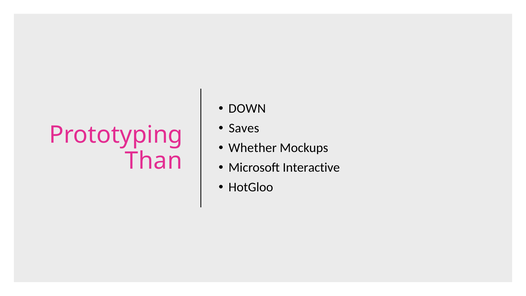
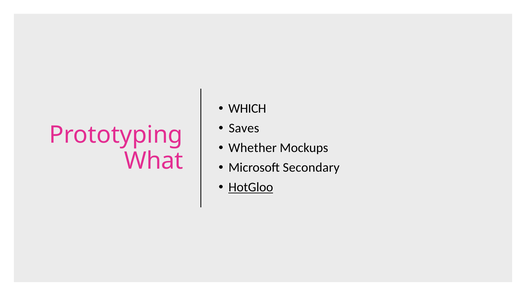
DOWN: DOWN -> WHICH (247, 108)
Than: Than -> What (154, 161)
Interactive: Interactive -> Secondary (311, 168)
HotGloo underline: none -> present (251, 187)
